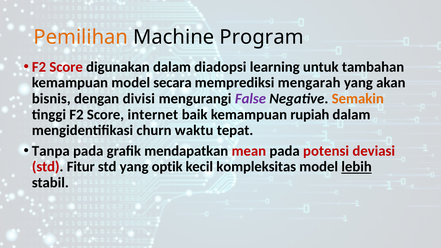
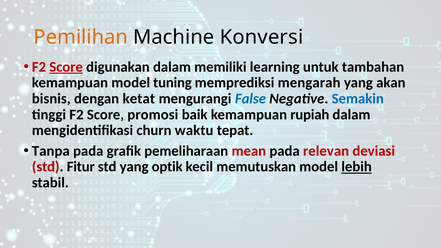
Program: Program -> Konversi (261, 37)
Score underline: none -> present (66, 67)
diadopsi: diadopsi -> memiliki (220, 67)
secara: secara -> tuning (173, 83)
divisi: divisi -> ketat (139, 99)
False colour: purple -> blue (250, 99)
Semakin colour: orange -> blue (358, 99)
internet: internet -> promosi (153, 115)
mendapatkan: mendapatkan -> pemeliharaan (186, 151)
potensi: potensi -> relevan (326, 151)
kompleksitas: kompleksitas -> memutuskan (256, 167)
